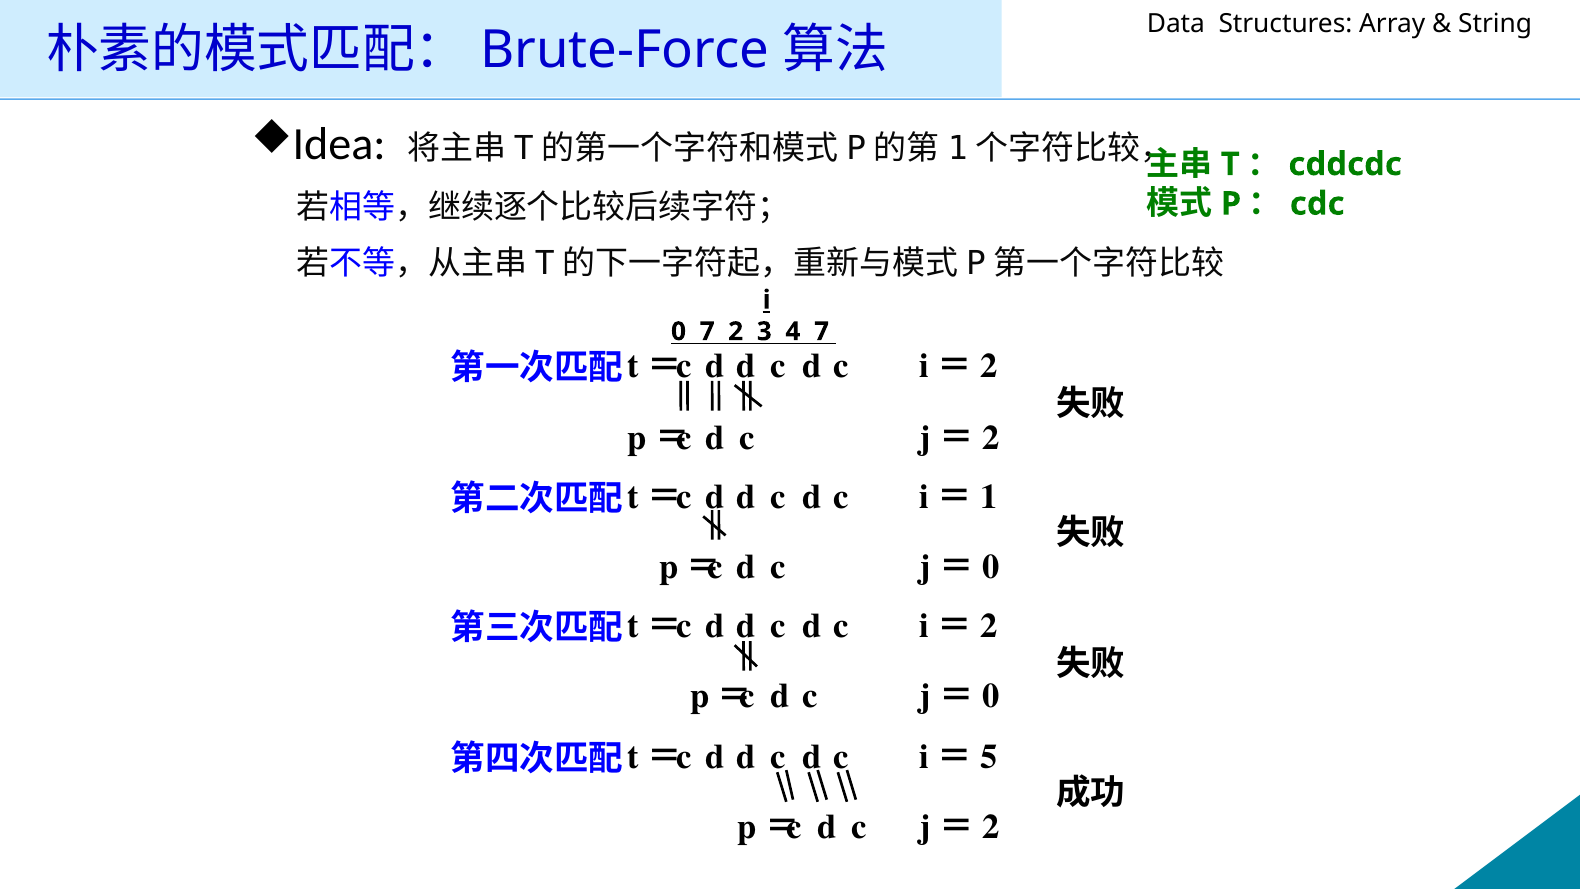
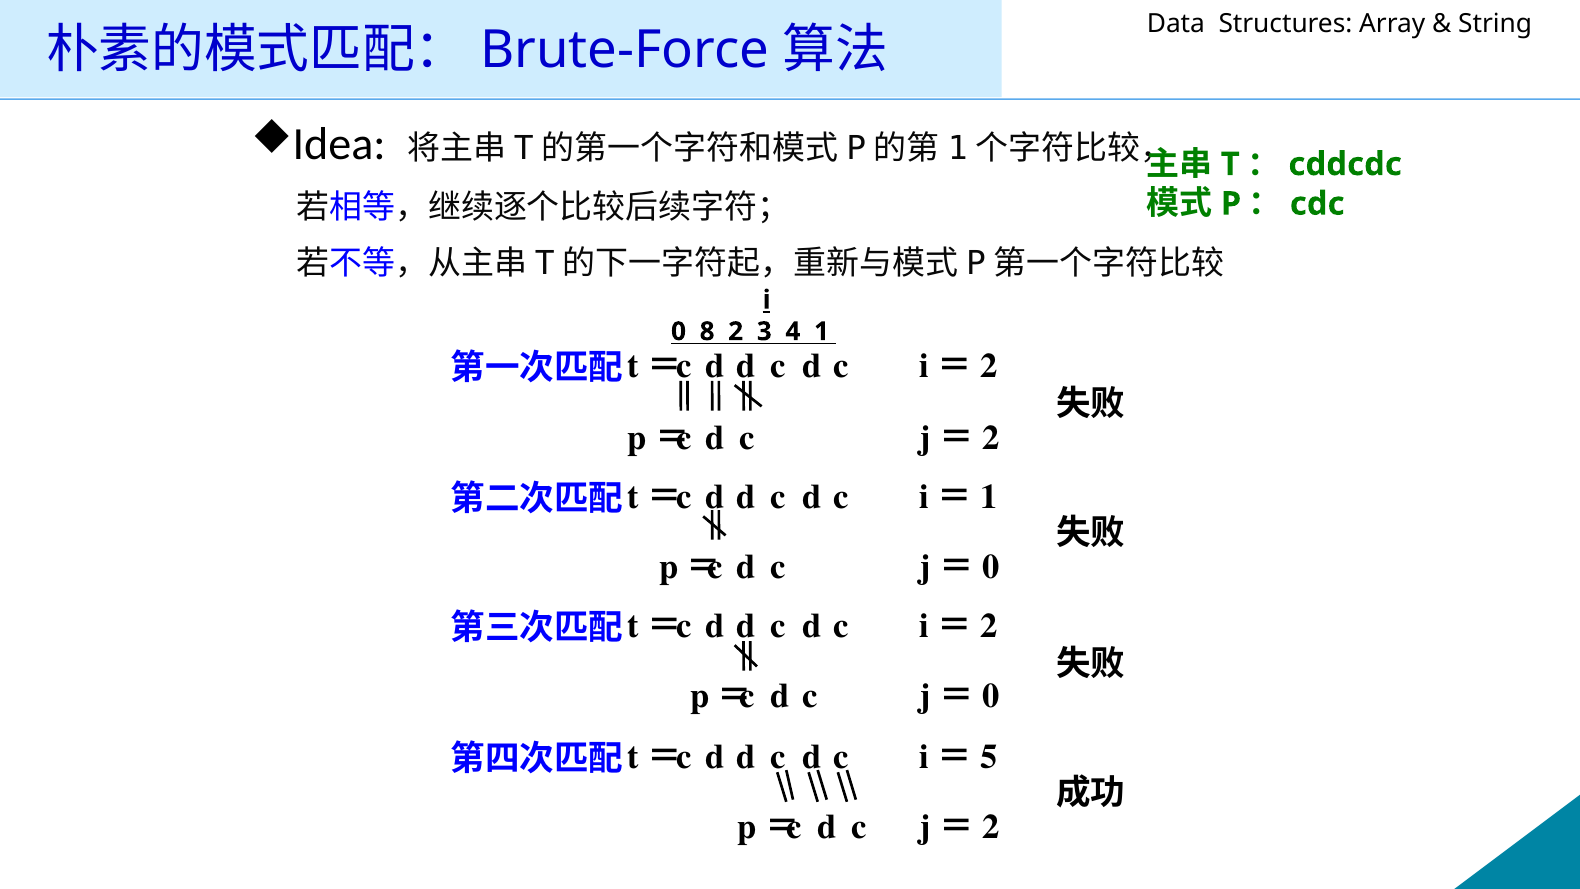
0 7: 7 -> 8 (707, 331)
4 7: 7 -> 1 (822, 331)
